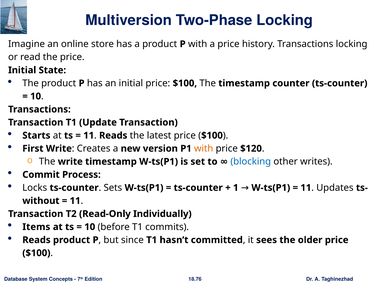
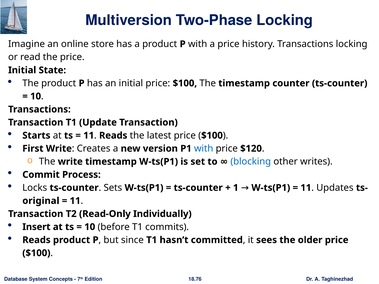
with colour: orange -> blue (204, 149)
without: without -> original (41, 201)
Items: Items -> Insert (36, 227)
